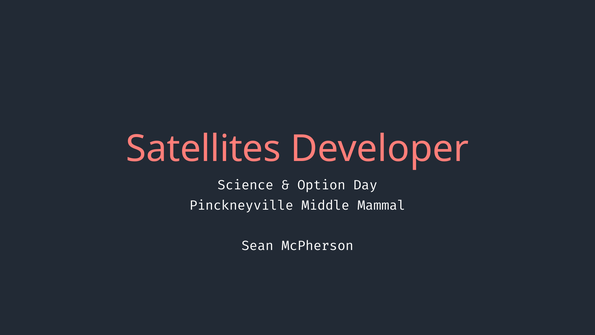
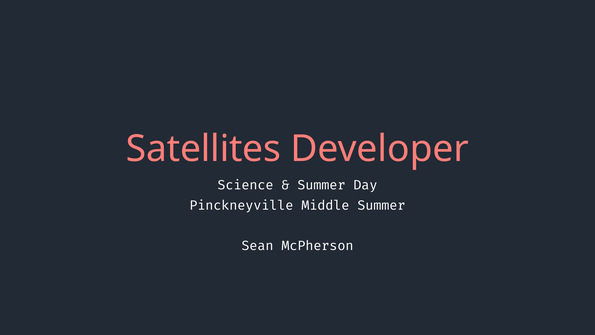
Option: Option -> Summer (321, 185)
Middle Mammal: Mammal -> Summer (381, 205)
